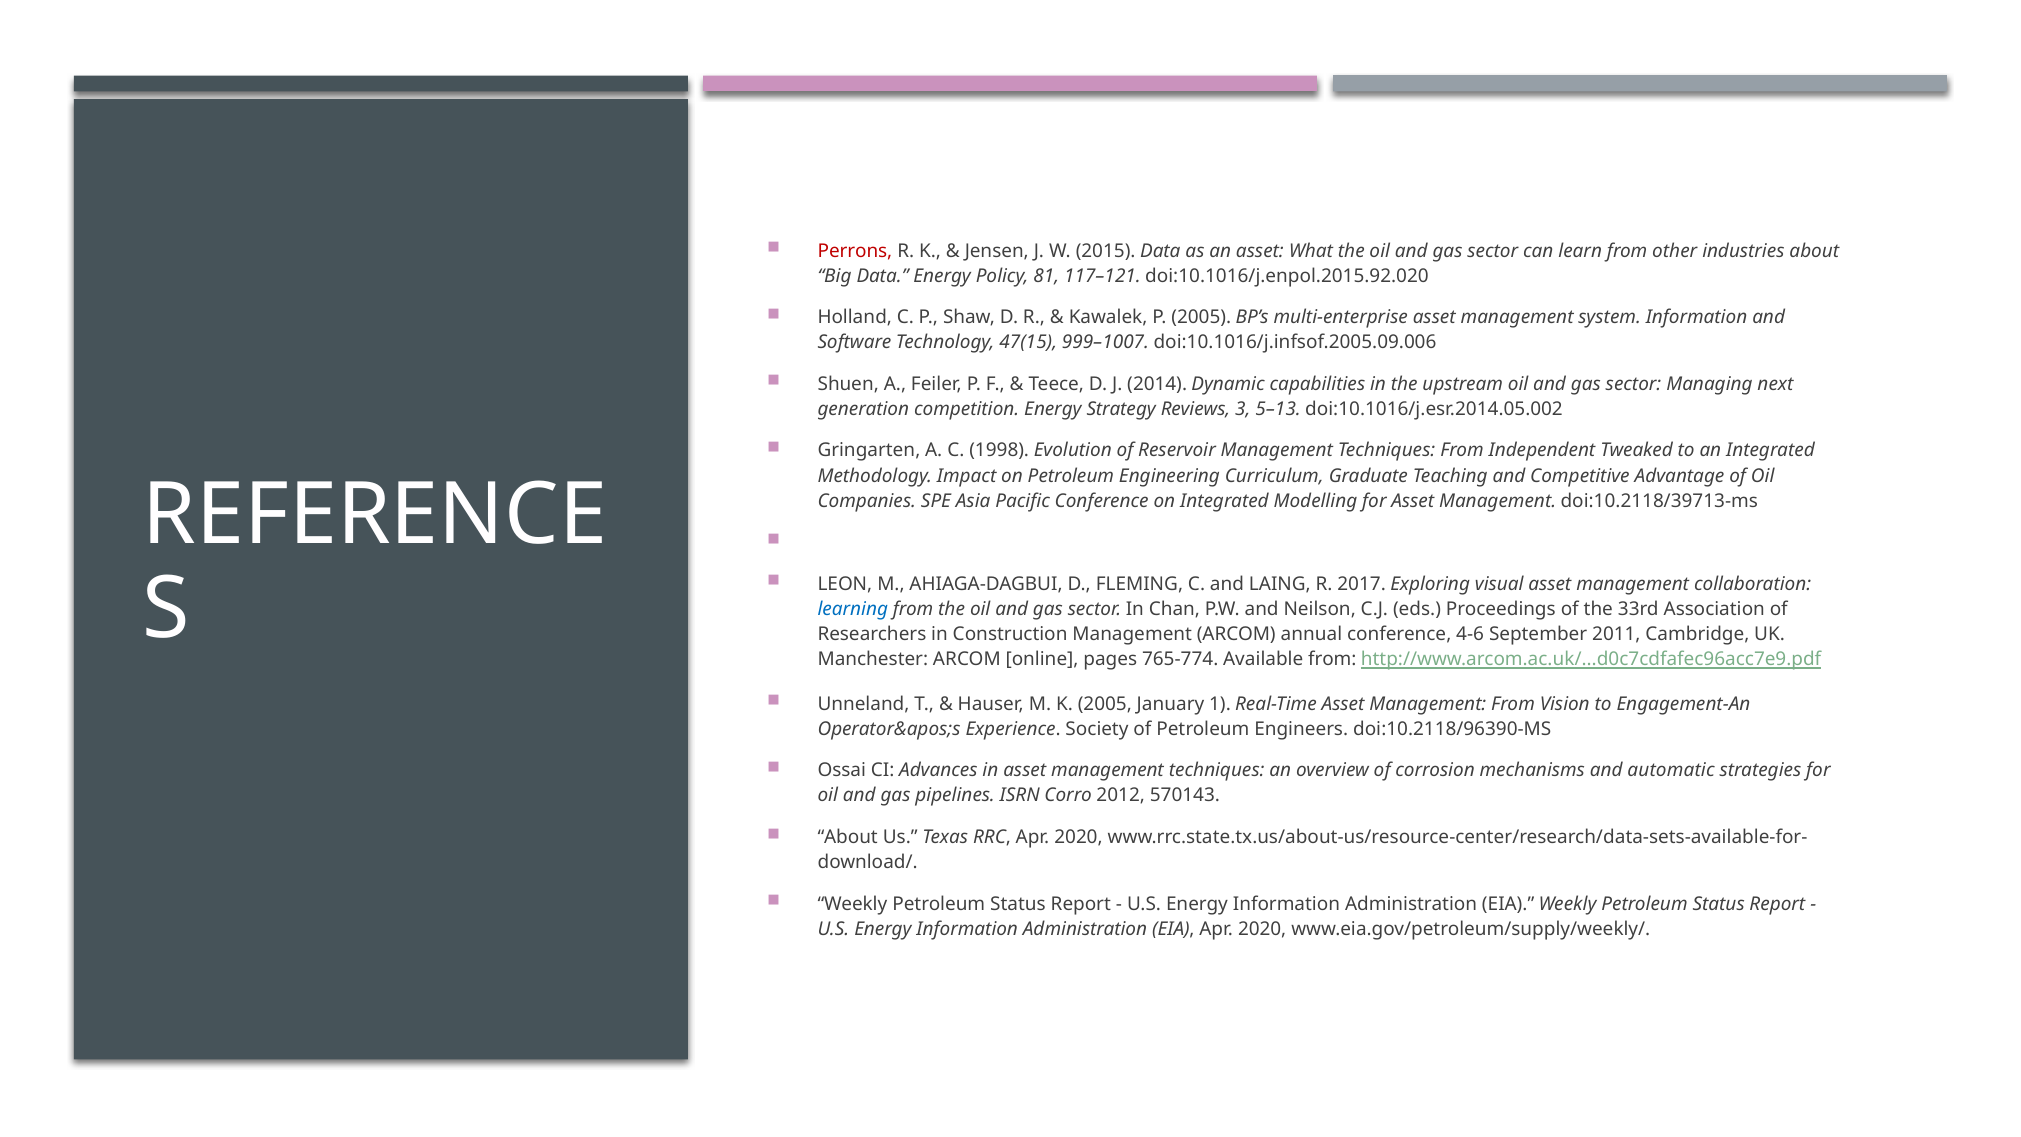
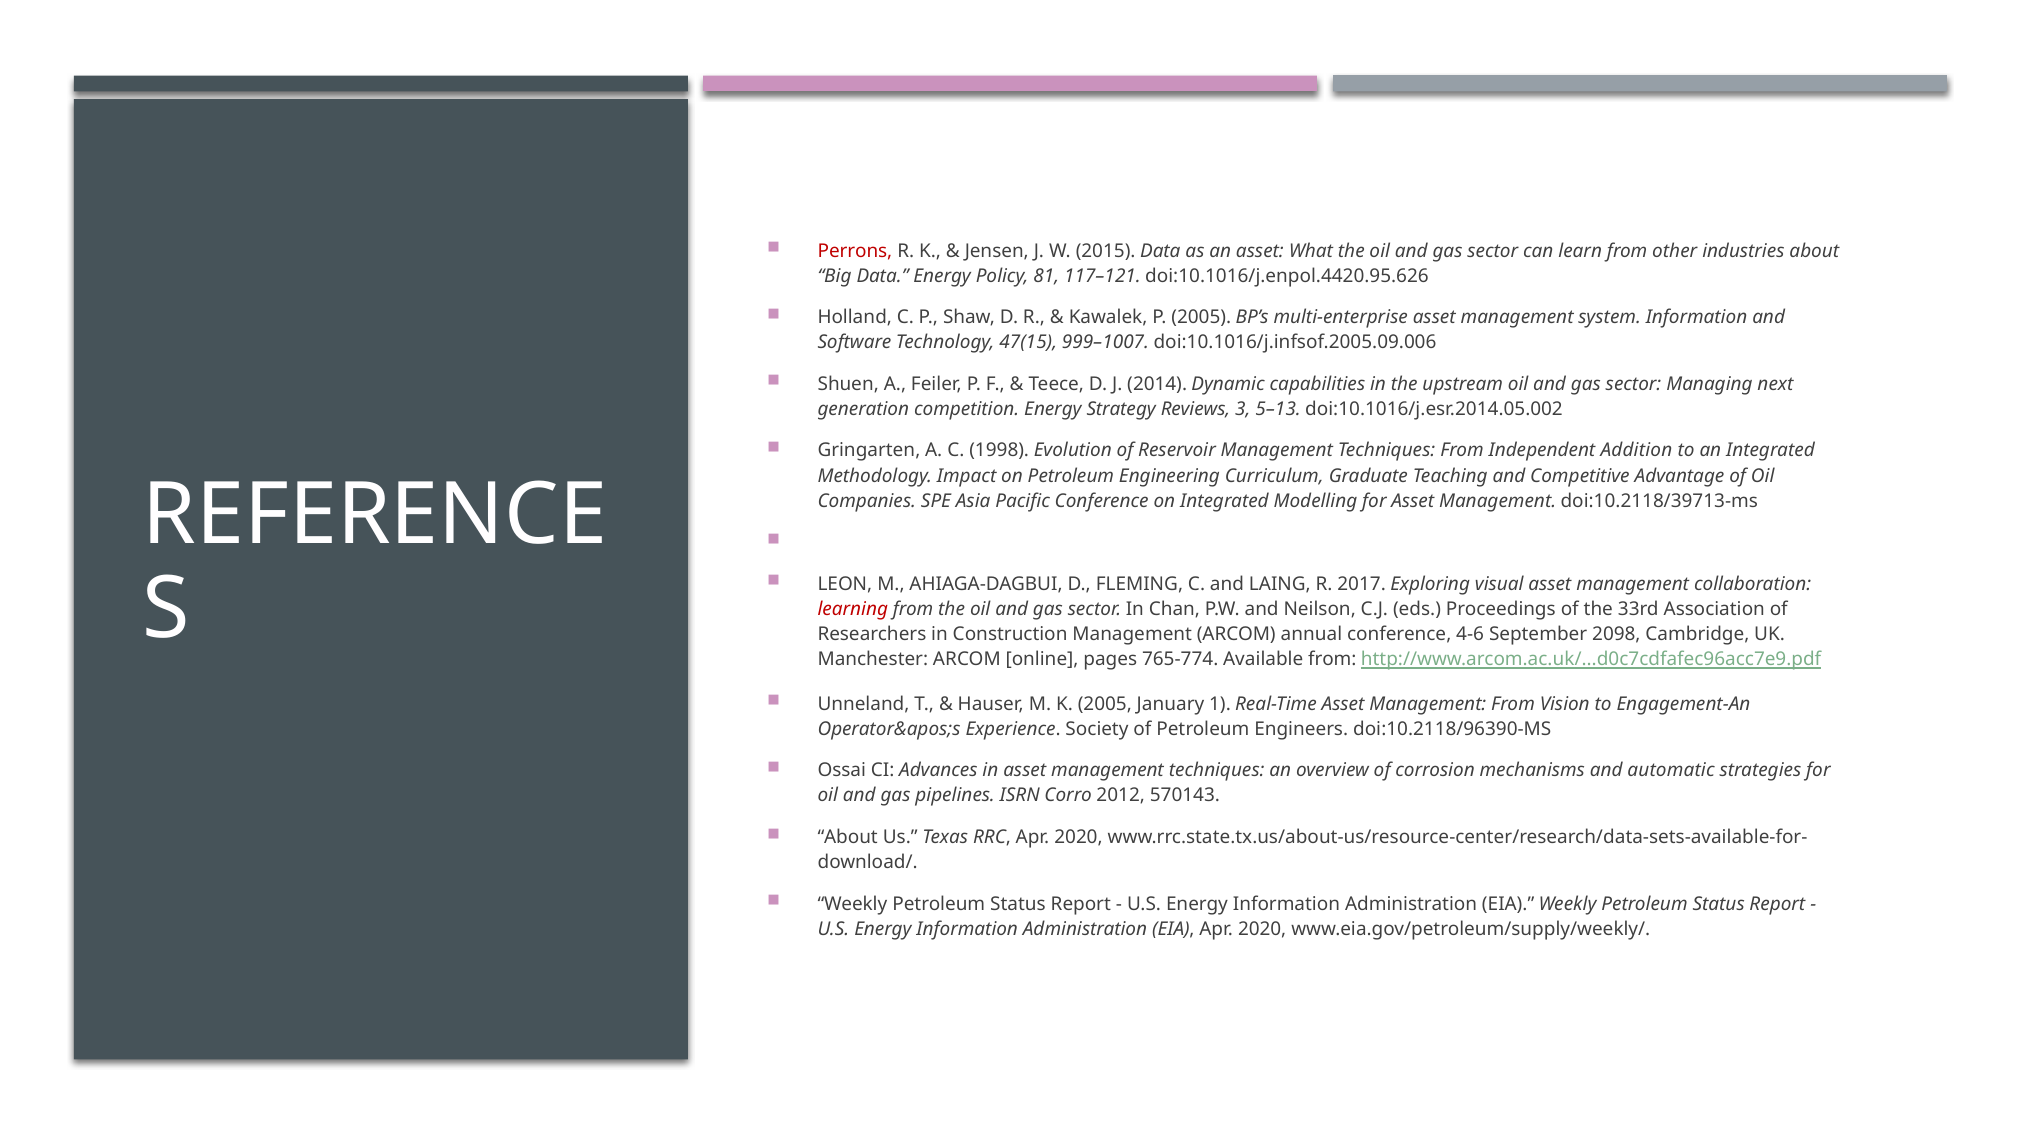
doi:10.1016/j.enpol.2015.92.020: doi:10.1016/j.enpol.2015.92.020 -> doi:10.1016/j.enpol.4420.95.626 (1287, 276)
Tweaked: Tweaked -> Addition (1636, 451)
learning colour: blue -> red (853, 609)
2011: 2011 -> 2098 (1616, 634)
